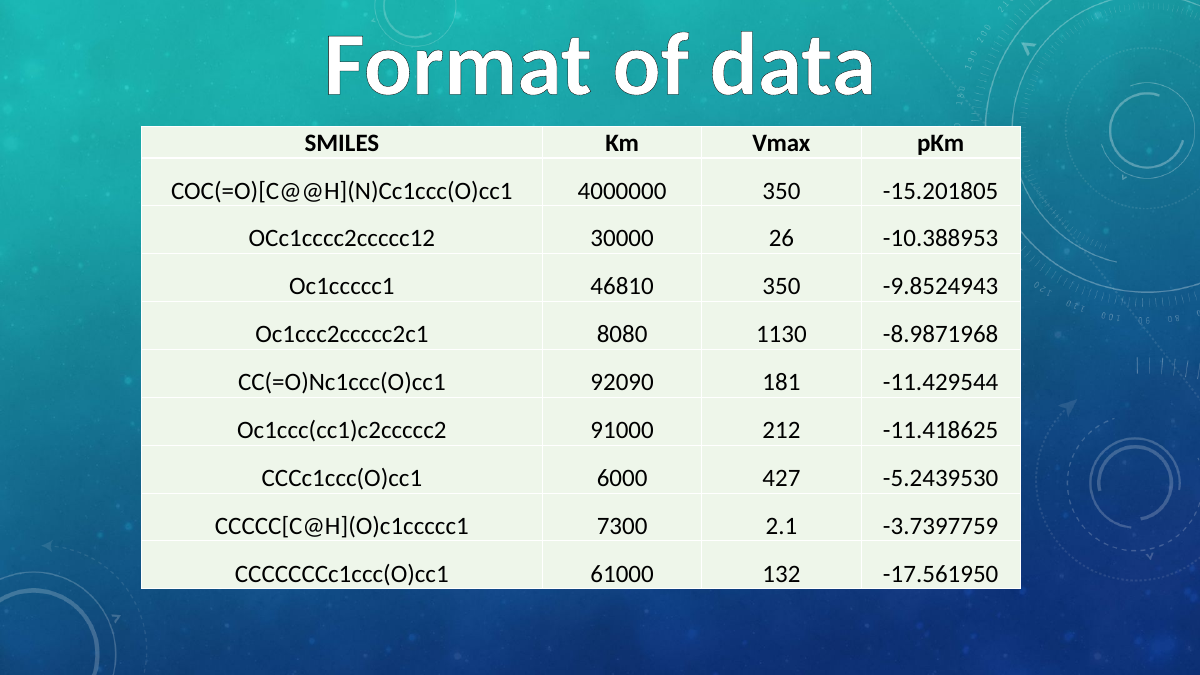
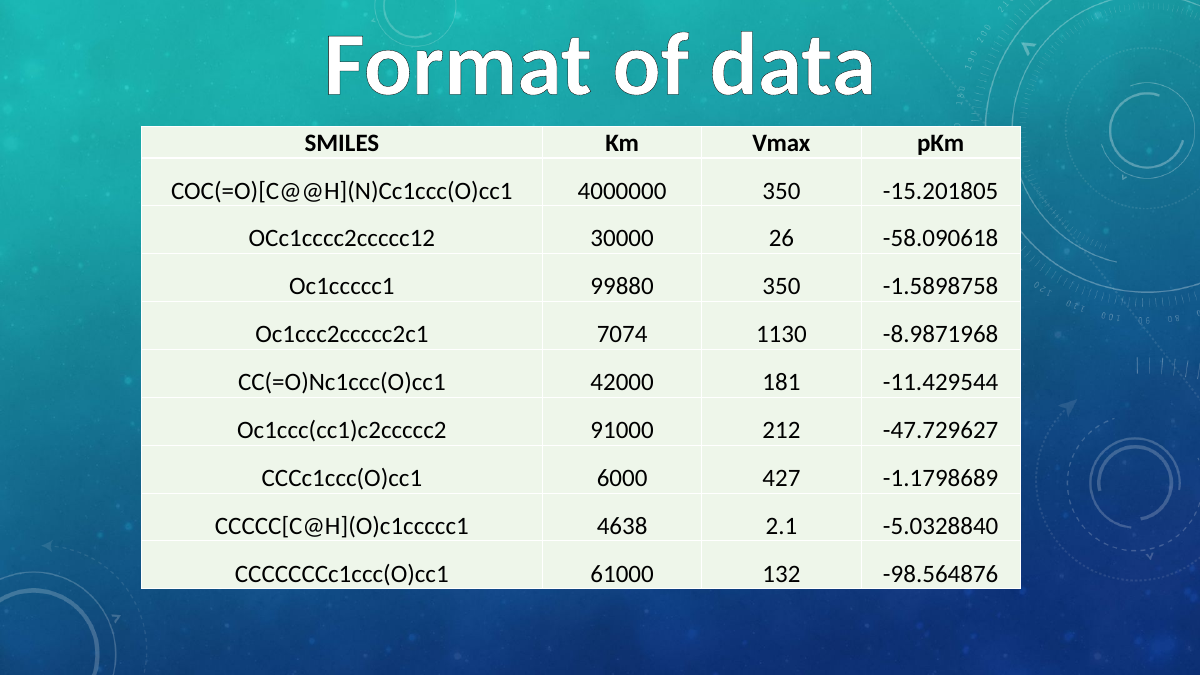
-10.388953: -10.388953 -> -58.090618 (941, 239)
46810: 46810 -> 99880 (622, 287)
-9.8524943: -9.8524943 -> -1.5898758 (941, 287)
8080: 8080 -> 7074 (622, 334)
92090: 92090 -> 42000 (622, 382)
-11.418625: -11.418625 -> -47.729627 (941, 430)
-5.2439530: -5.2439530 -> -1.1798689 (941, 478)
7300: 7300 -> 4638 (622, 526)
-3.7397759: -3.7397759 -> -5.0328840 (941, 526)
-17.561950: -17.561950 -> -98.564876 (941, 574)
